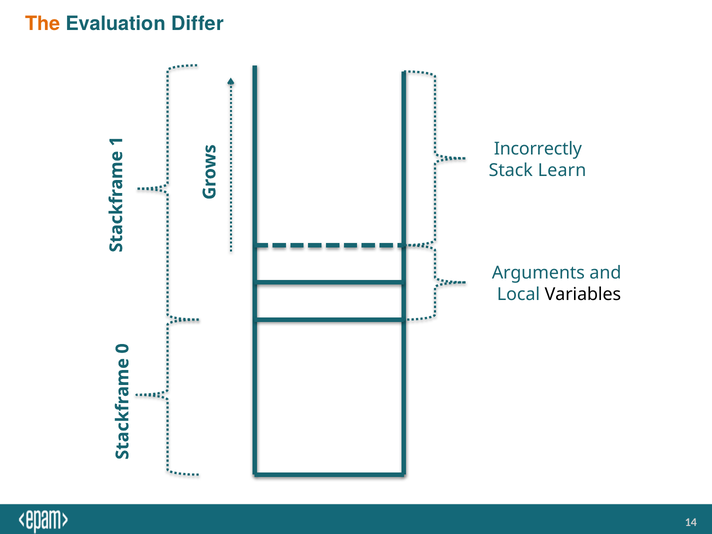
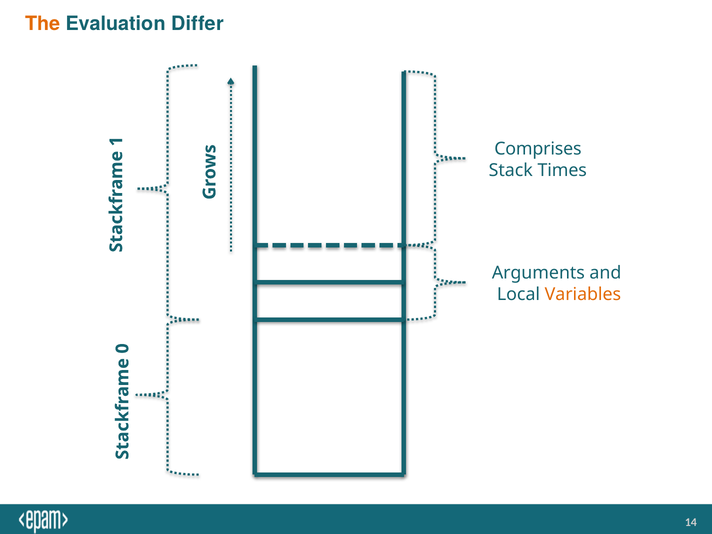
Incorrectly: Incorrectly -> Comprises (538, 149)
Learn: Learn -> Times (562, 170)
Variables colour: black -> orange (583, 294)
